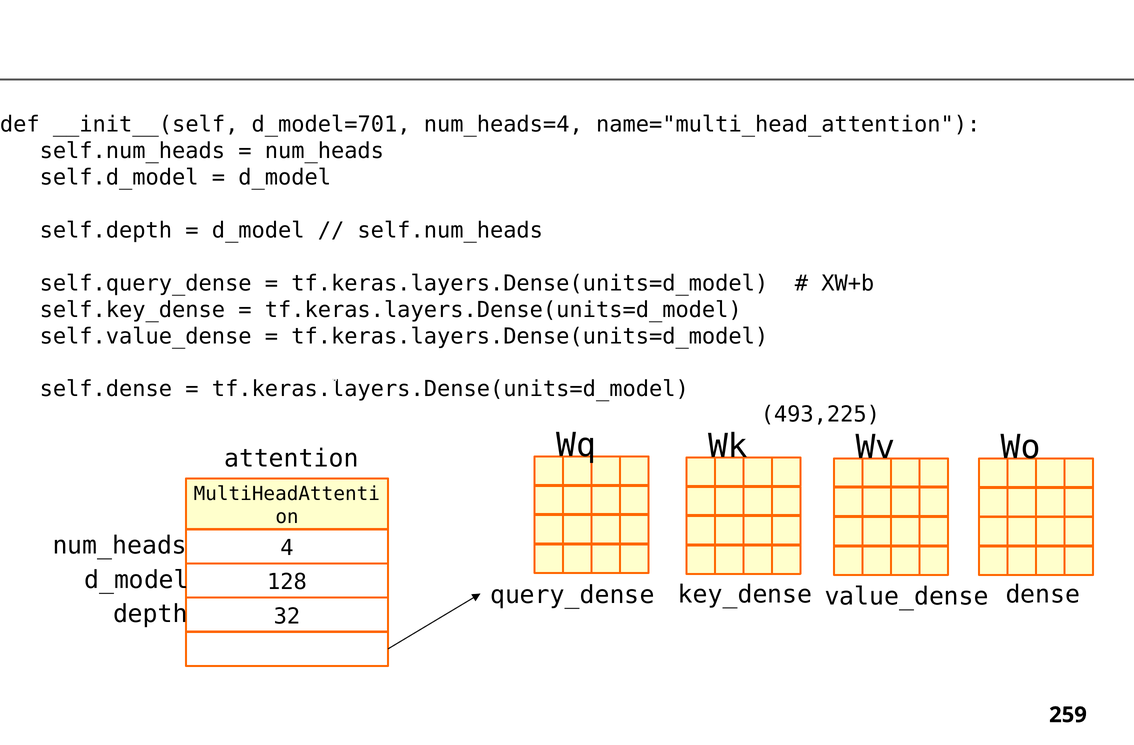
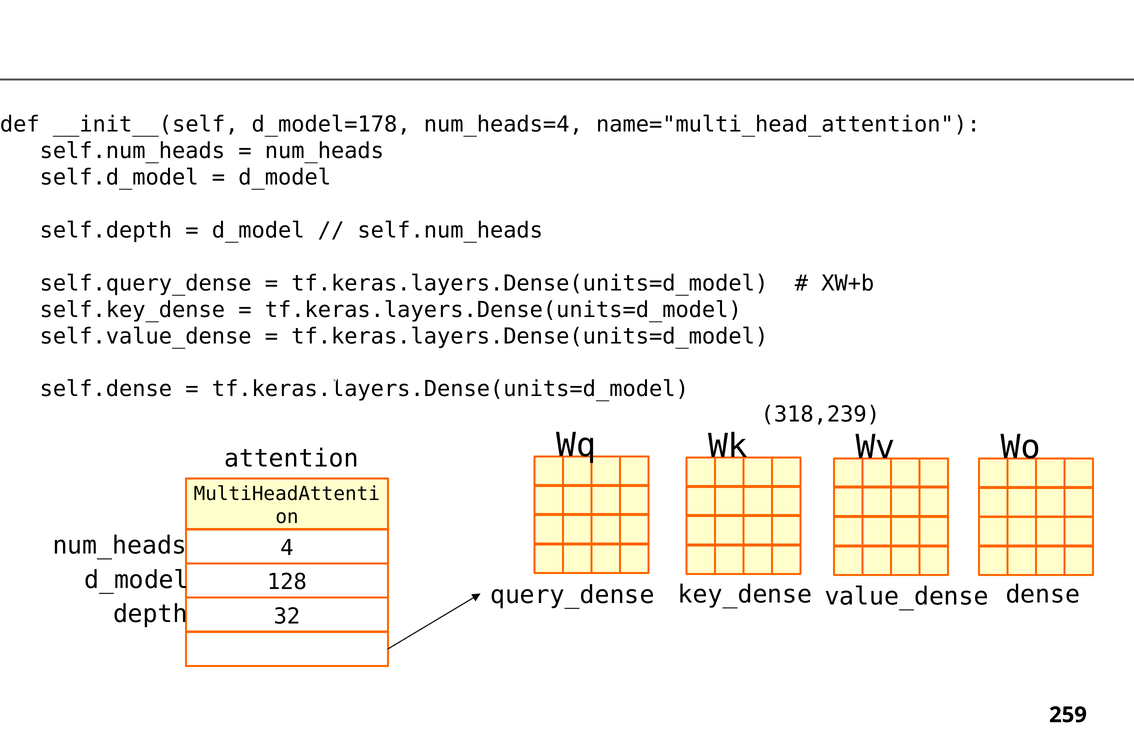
d_model=701: d_model=701 -> d_model=178 (331, 124)
493,225: 493,225 -> 318,239 (820, 414)
